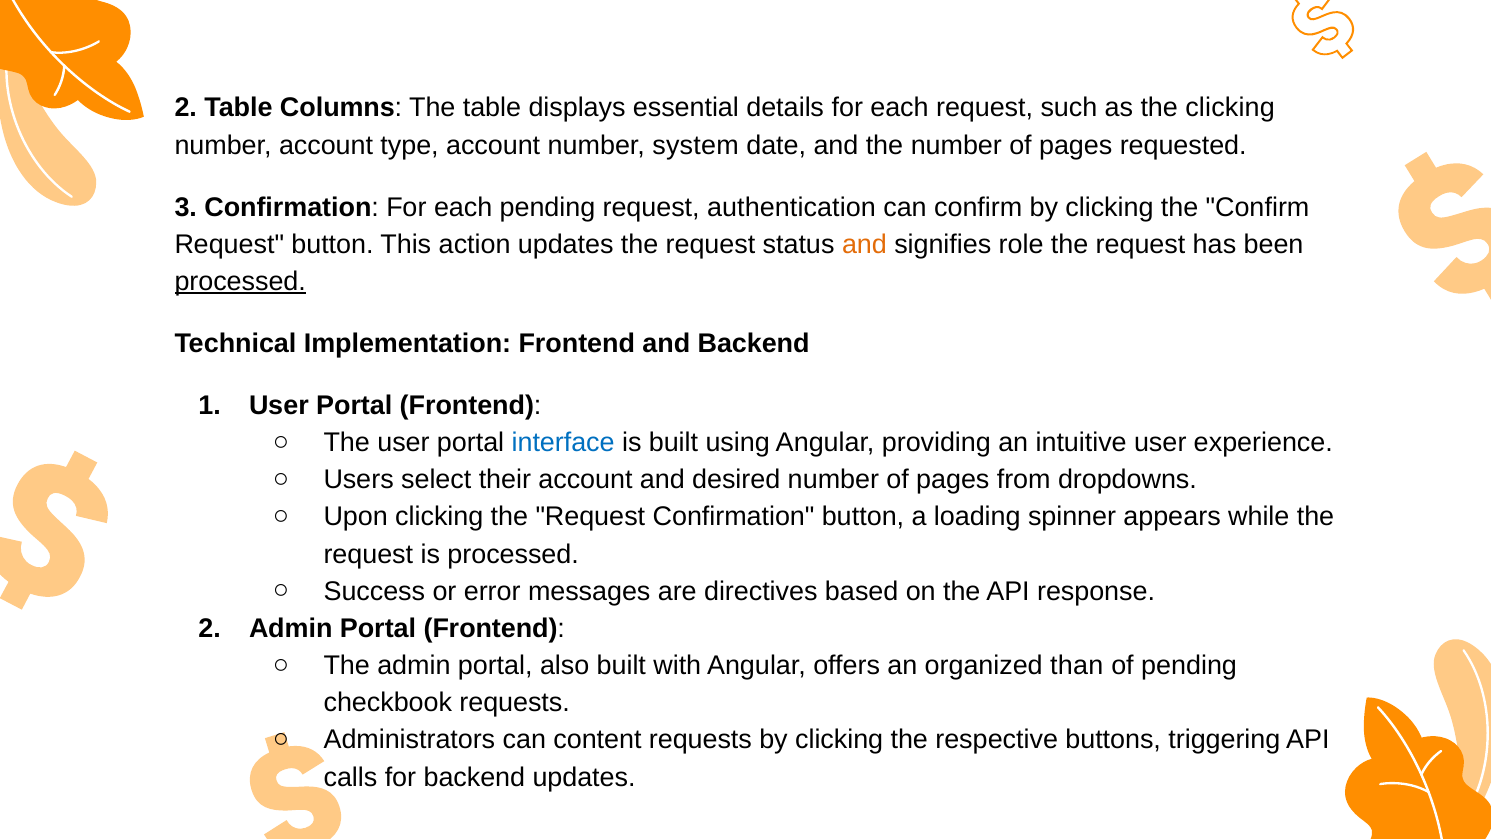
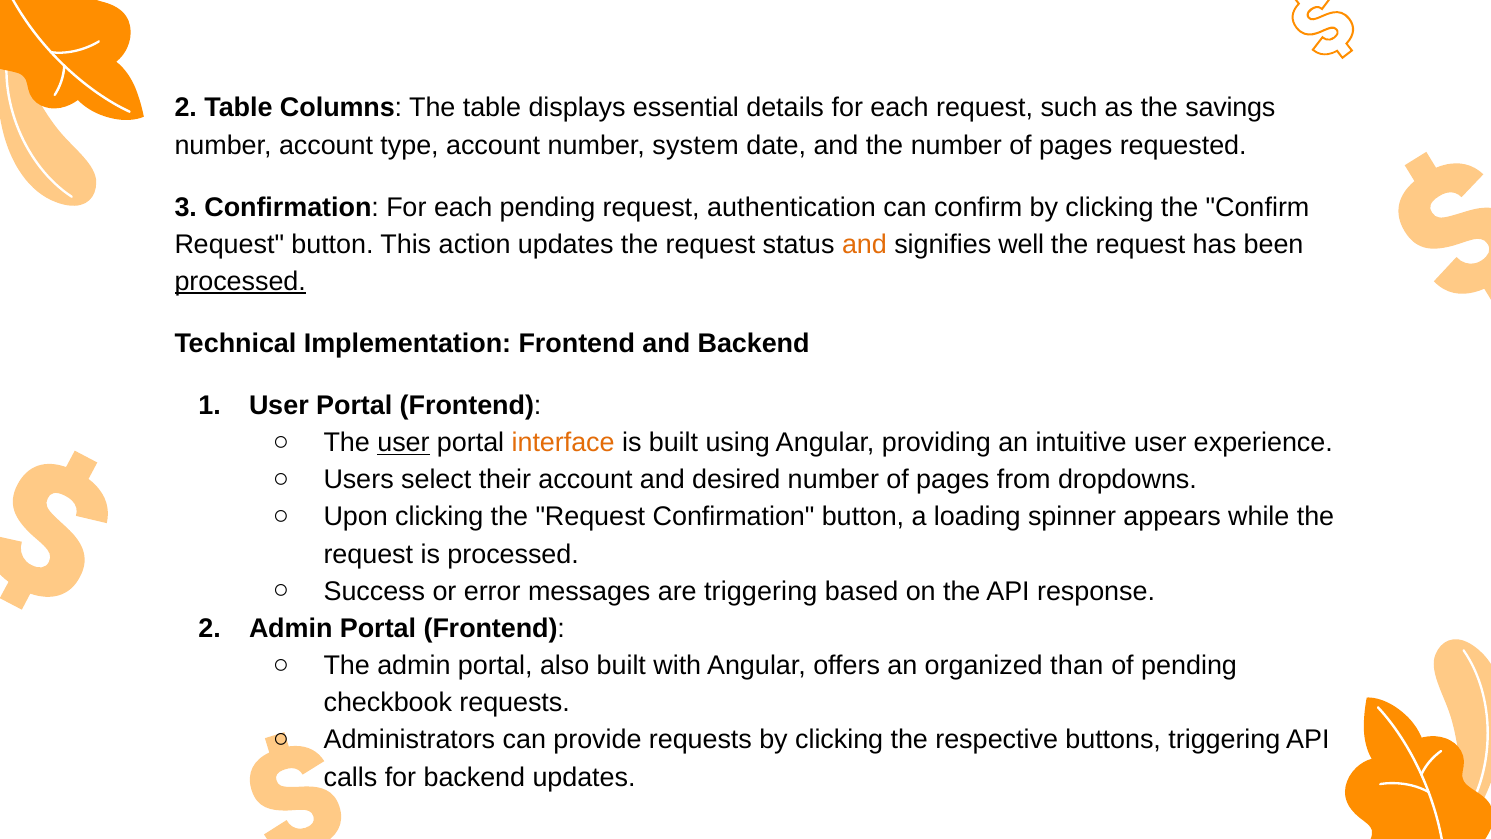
the clicking: clicking -> savings (1230, 108)
role: role -> well (1021, 244)
user underline: none -> present (403, 443)
interface colour: blue -> orange (563, 443)
are directives: directives -> triggering (761, 591)
content: content -> provide (597, 740)
